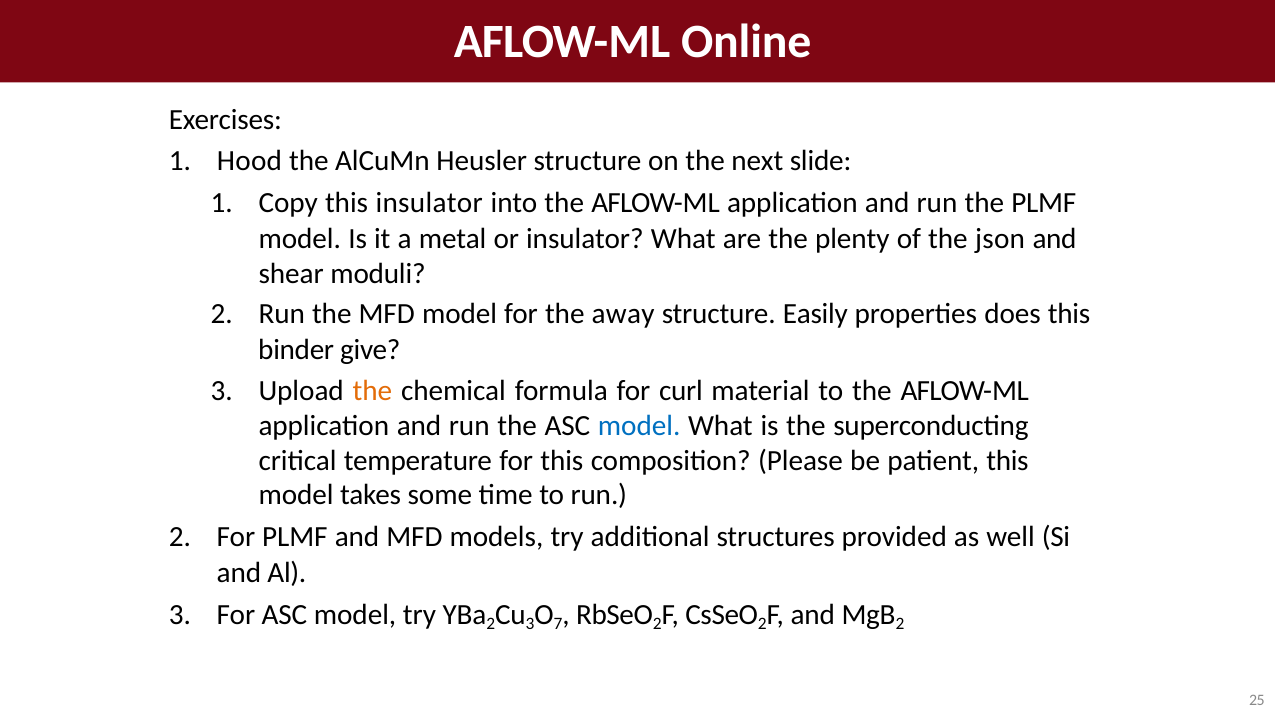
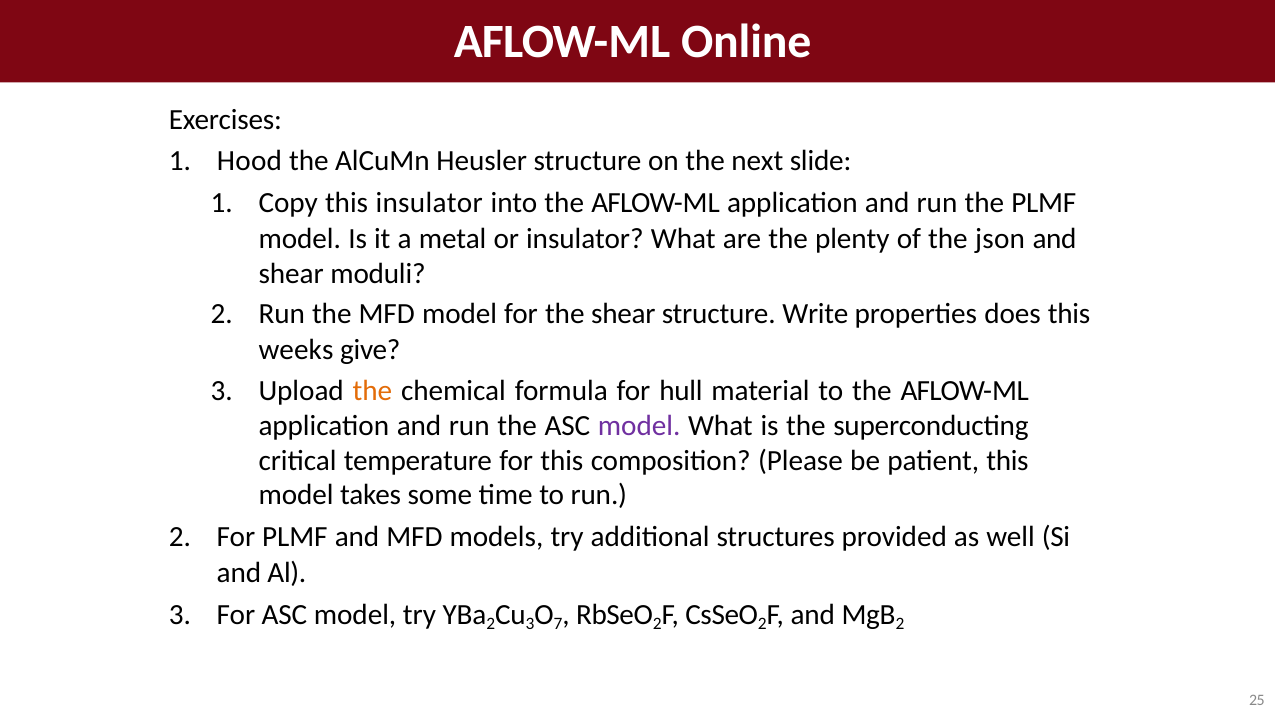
the away: away -> shear (623, 314)
Easily: Easily -> Write (815, 314)
binder: binder -> weeks (296, 350)
curl: curl -> hull (681, 391)
model colour: blue -> purple (639, 426)
